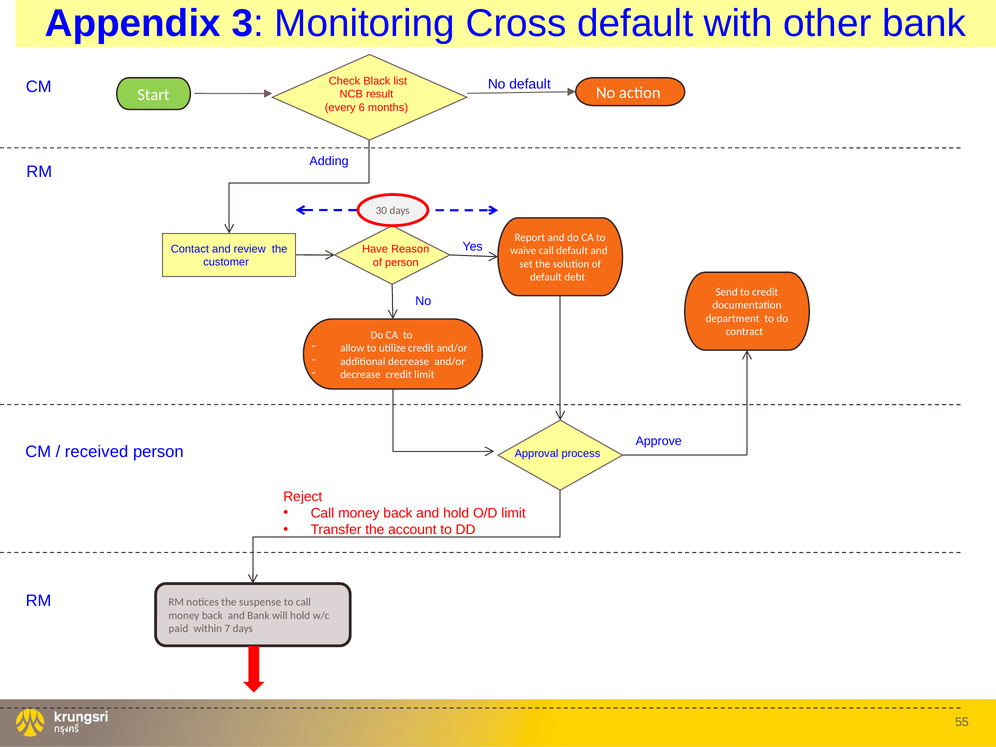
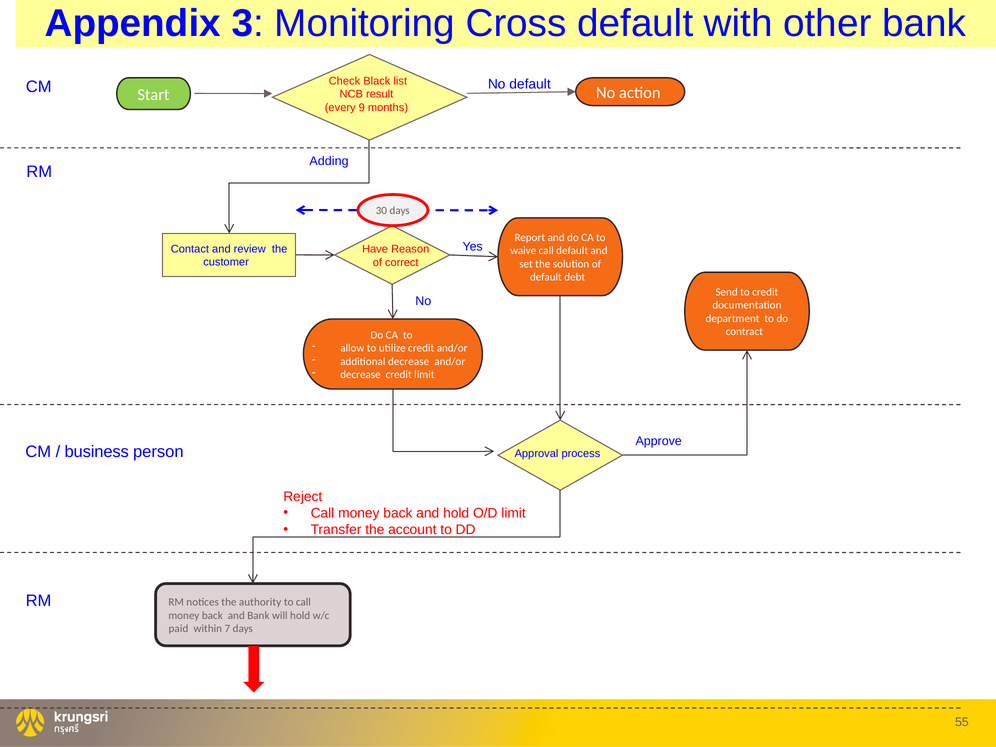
6: 6 -> 9 (362, 107)
of person: person -> correct (402, 262)
received: received -> business (97, 452)
suspense: suspense -> authority (260, 602)
